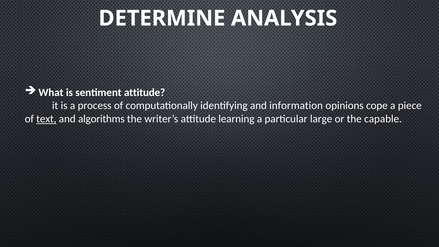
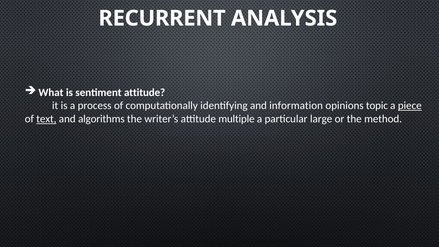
DETERMINE: DETERMINE -> RECURRENT (162, 18)
cope: cope -> topic (377, 106)
piece underline: none -> present (410, 106)
learning: learning -> multiple (236, 119)
capable: capable -> method (383, 119)
